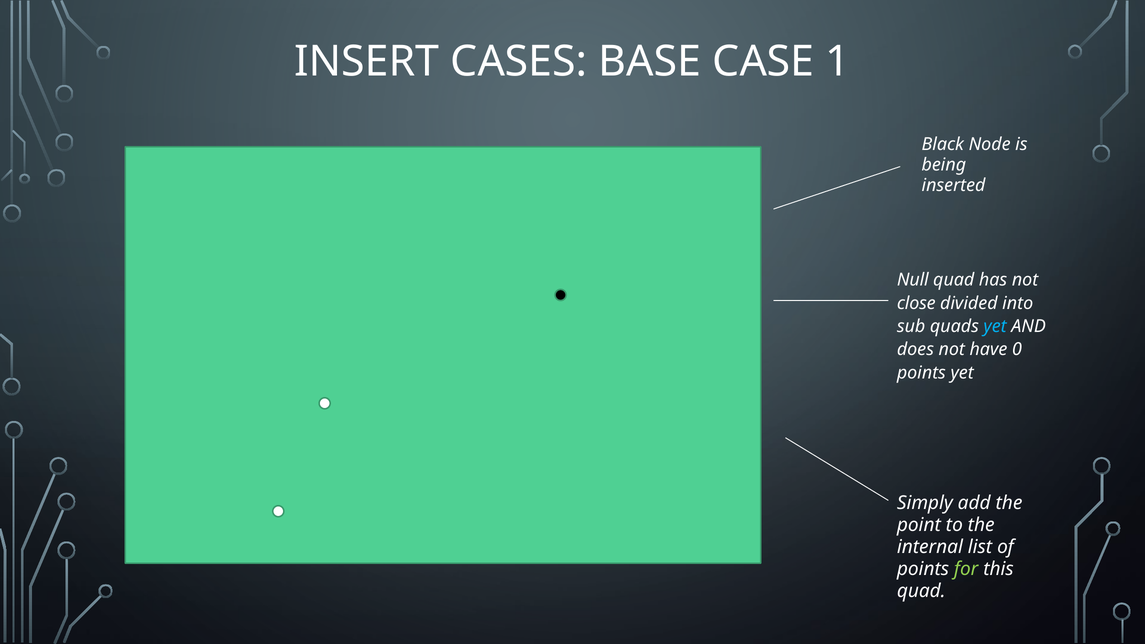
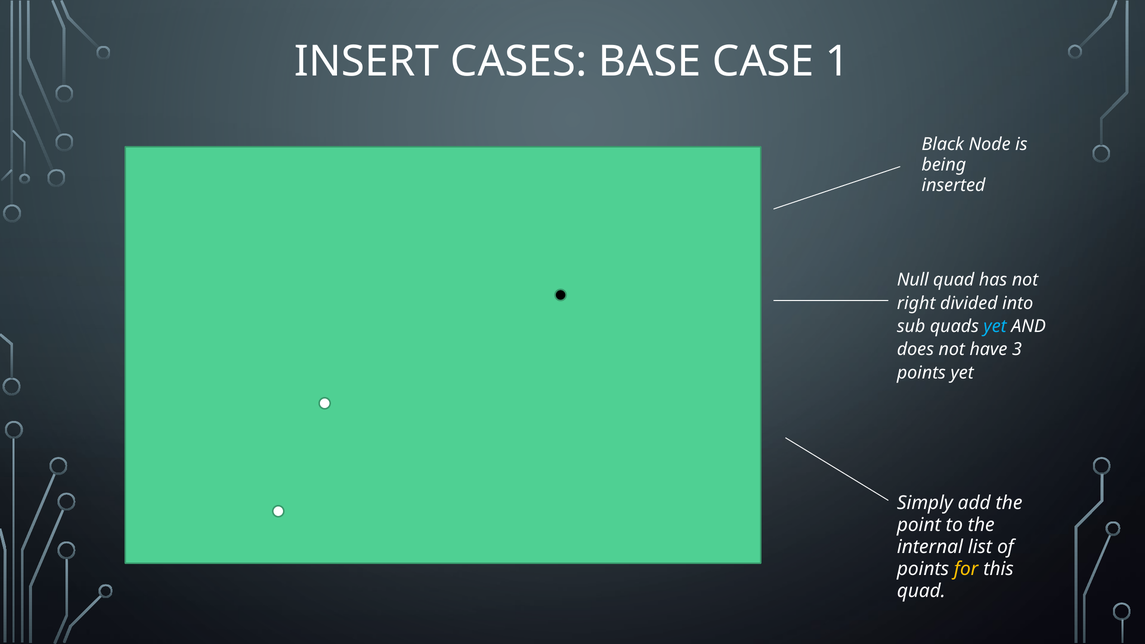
close: close -> right (916, 303)
0: 0 -> 3 (1017, 350)
for colour: light green -> yellow (966, 569)
